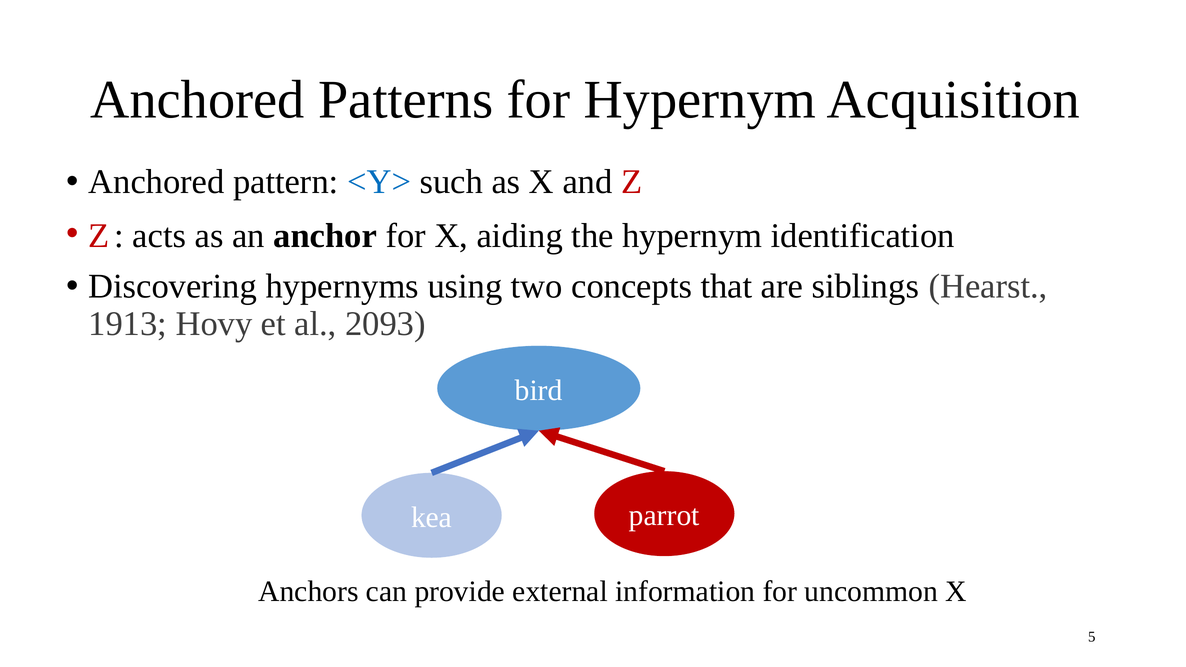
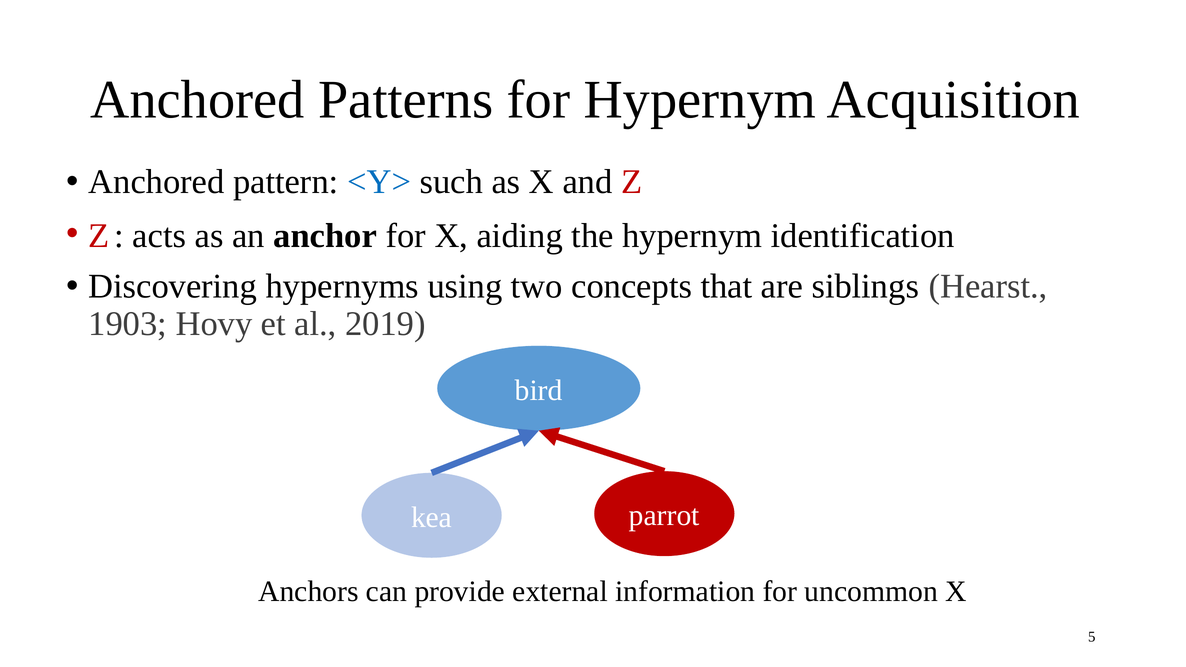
1913: 1913 -> 1903 (128, 324)
2093: 2093 -> 2019 (385, 324)
